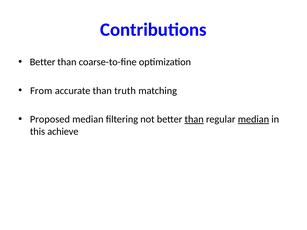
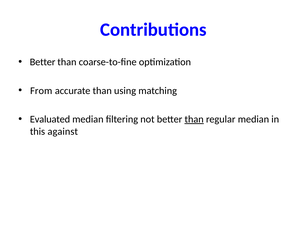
truth: truth -> using (125, 91)
Proposed: Proposed -> Evaluated (50, 119)
median underline: present -> none (253, 119)
achieve: achieve -> against (63, 132)
